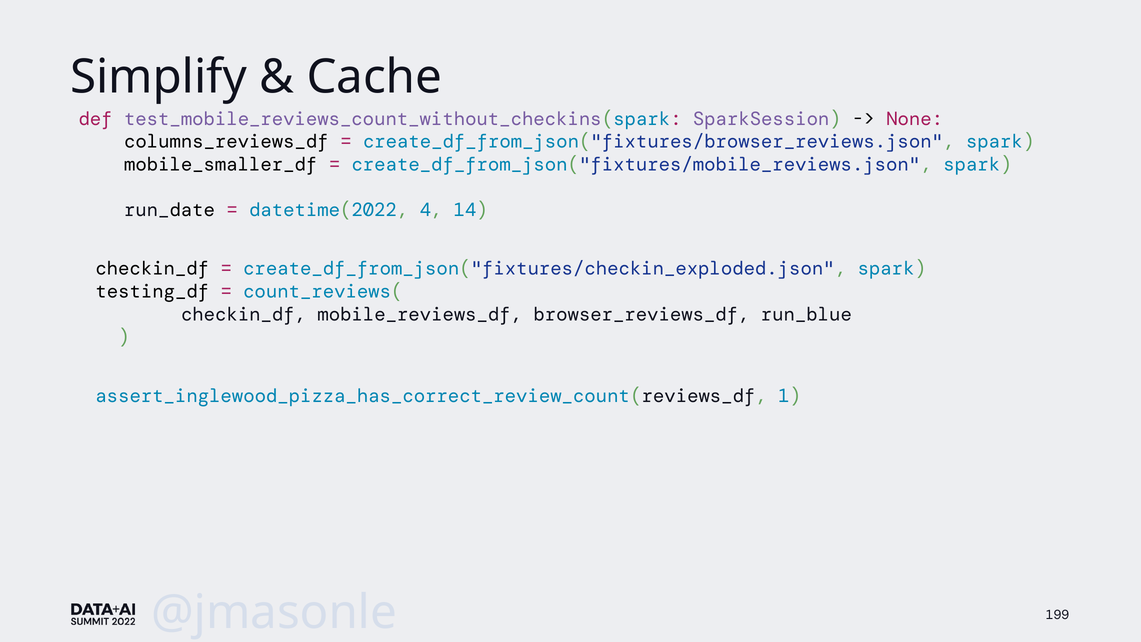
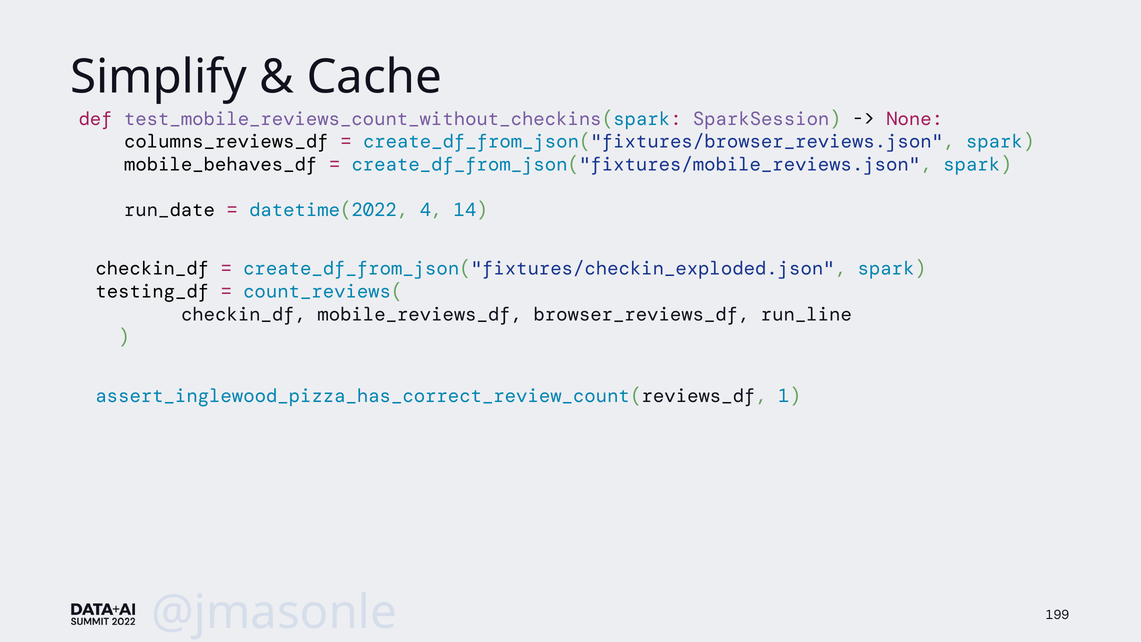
mobile_smaller_df: mobile_smaller_df -> mobile_behaves_df (221, 164)
run_blue: run_blue -> run_line (806, 314)
